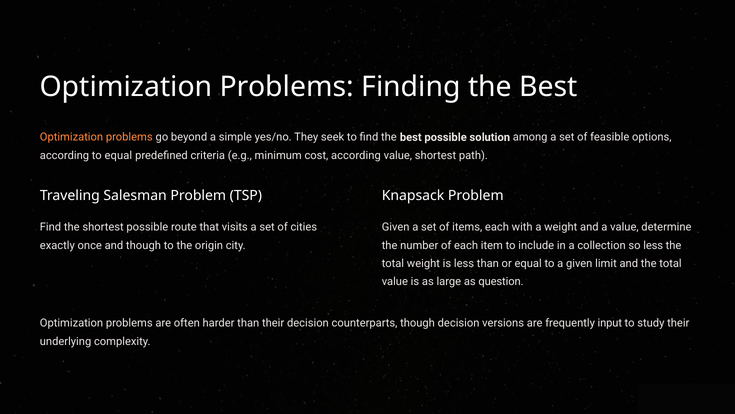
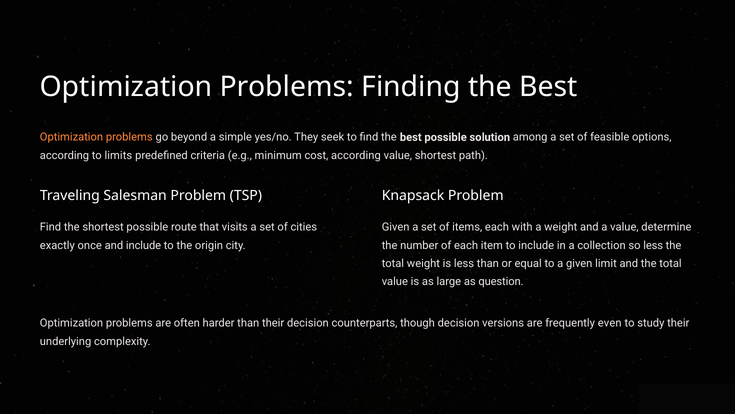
to equal: equal -> limits (118, 155)
and though: though -> include (144, 245)
input: input -> even (610, 323)
